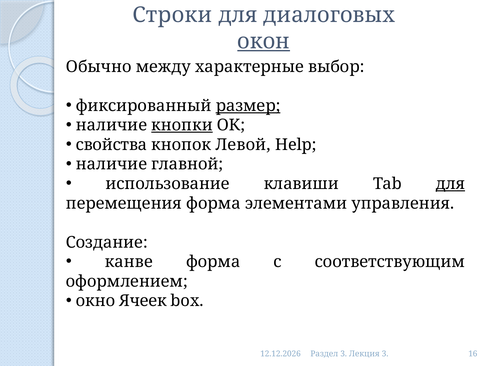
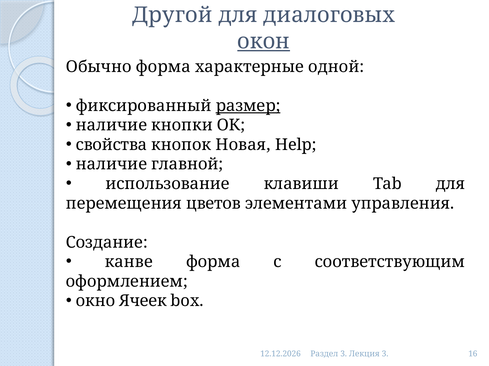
Строки: Строки -> Другой (172, 15)
Обычно между: между -> форма (163, 67)
выбор: выбор -> одной (336, 67)
кнопки underline: present -> none (182, 125)
Левой: Левой -> Новая (243, 145)
для underline: present -> none (450, 184)
перемещения форма: форма -> цветов (214, 204)
